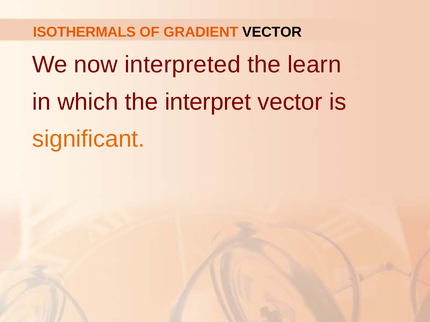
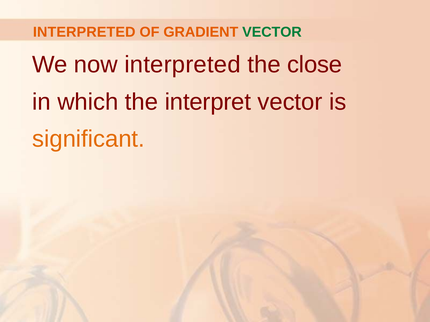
ISOTHERMALS: ISOTHERMALS -> INTERPRETED (84, 32)
VECTOR colour: black -> green (272, 32)
learn: learn -> close (315, 65)
